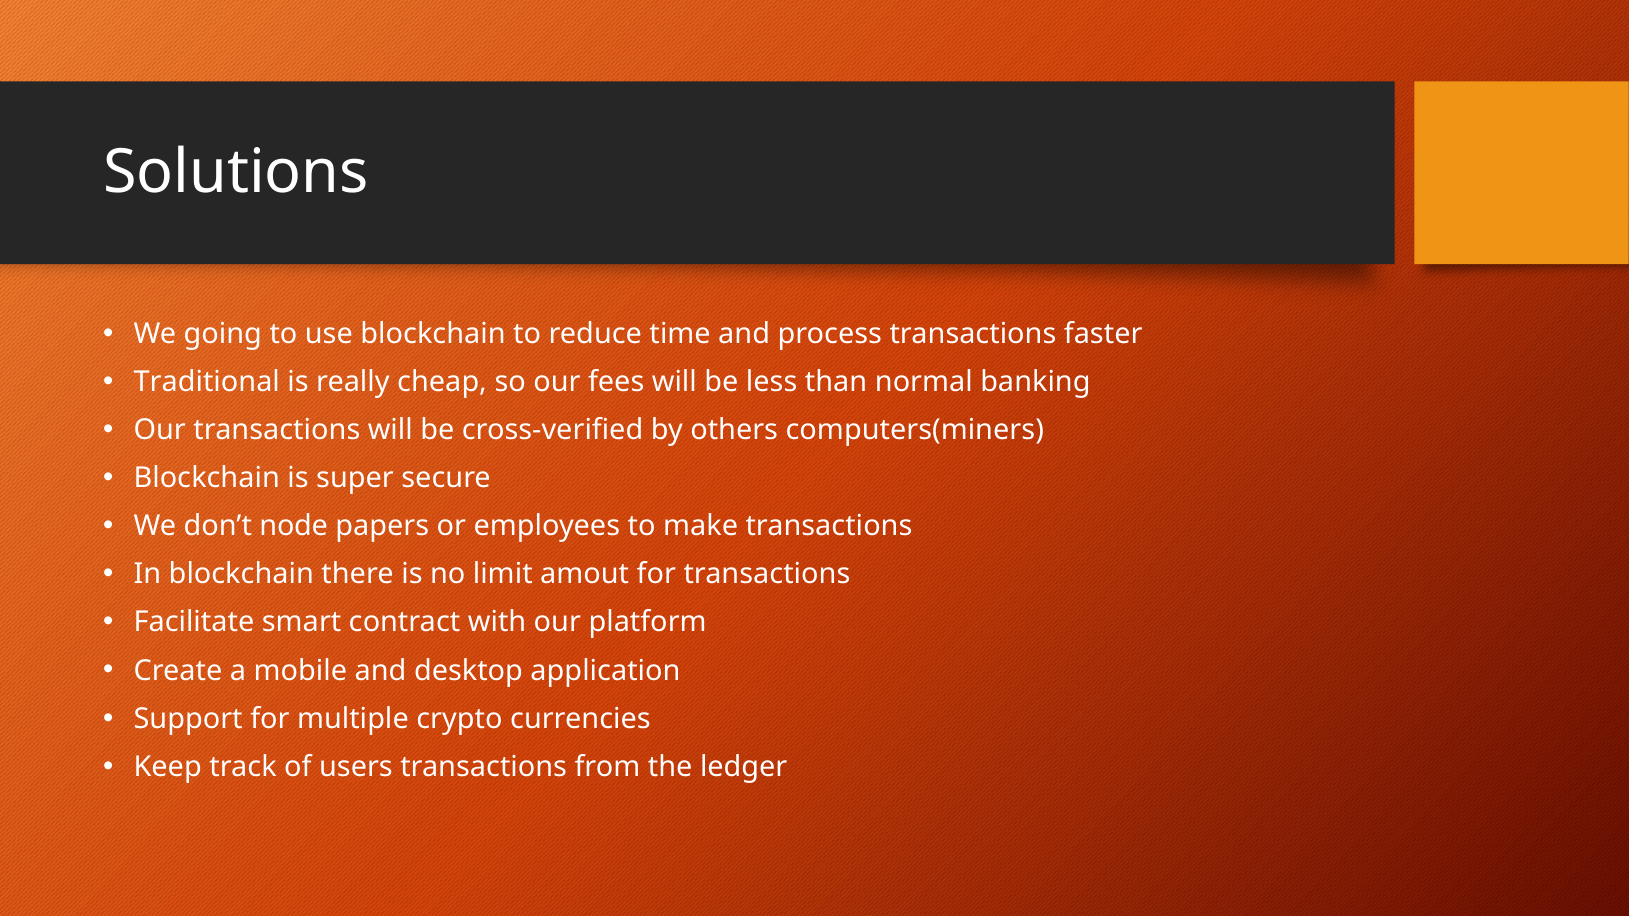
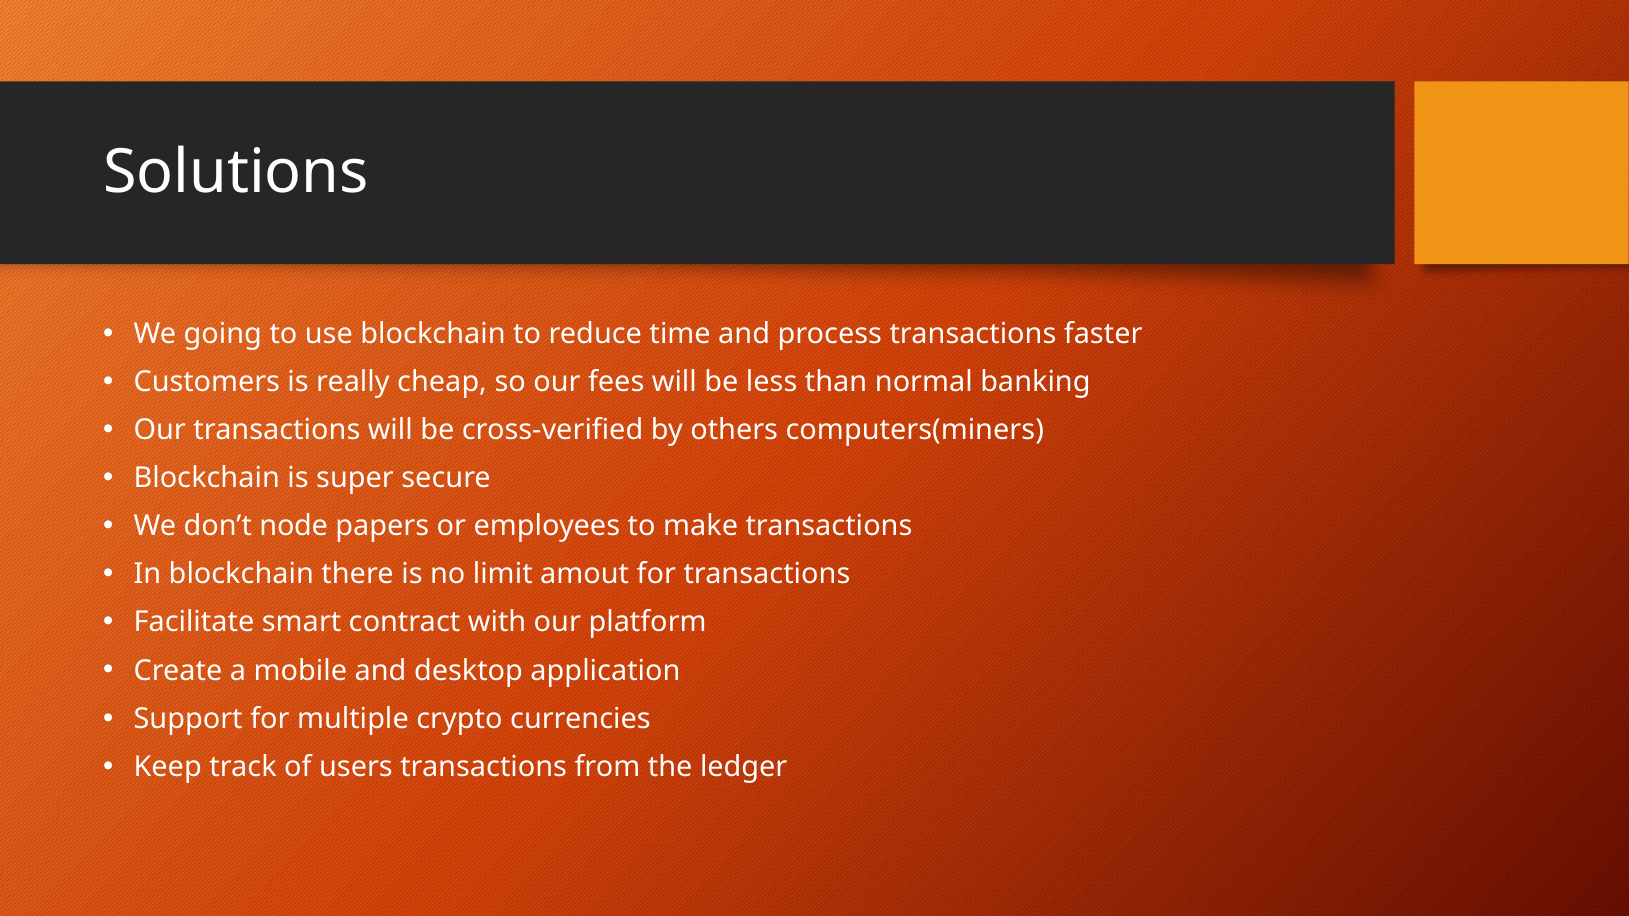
Traditional: Traditional -> Customers (207, 382)
